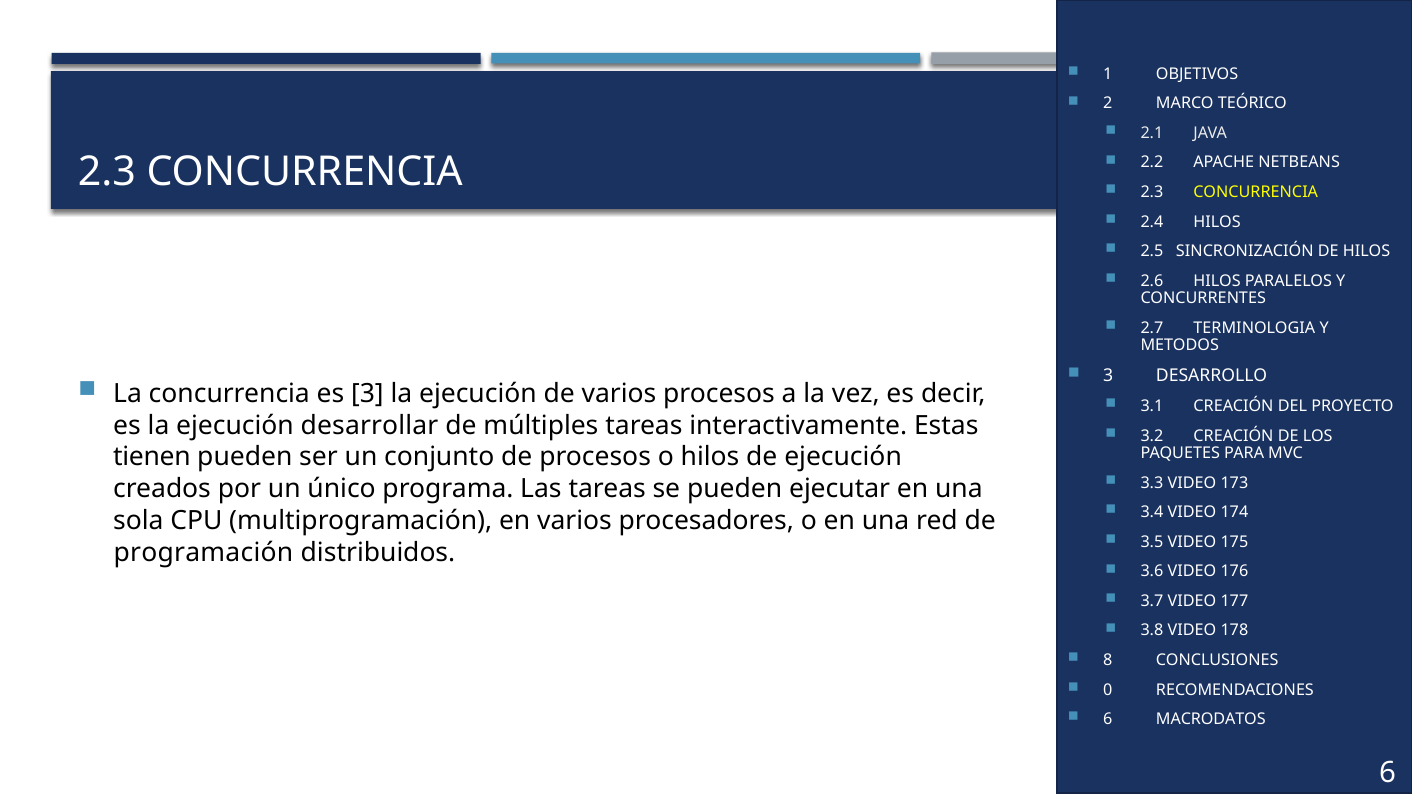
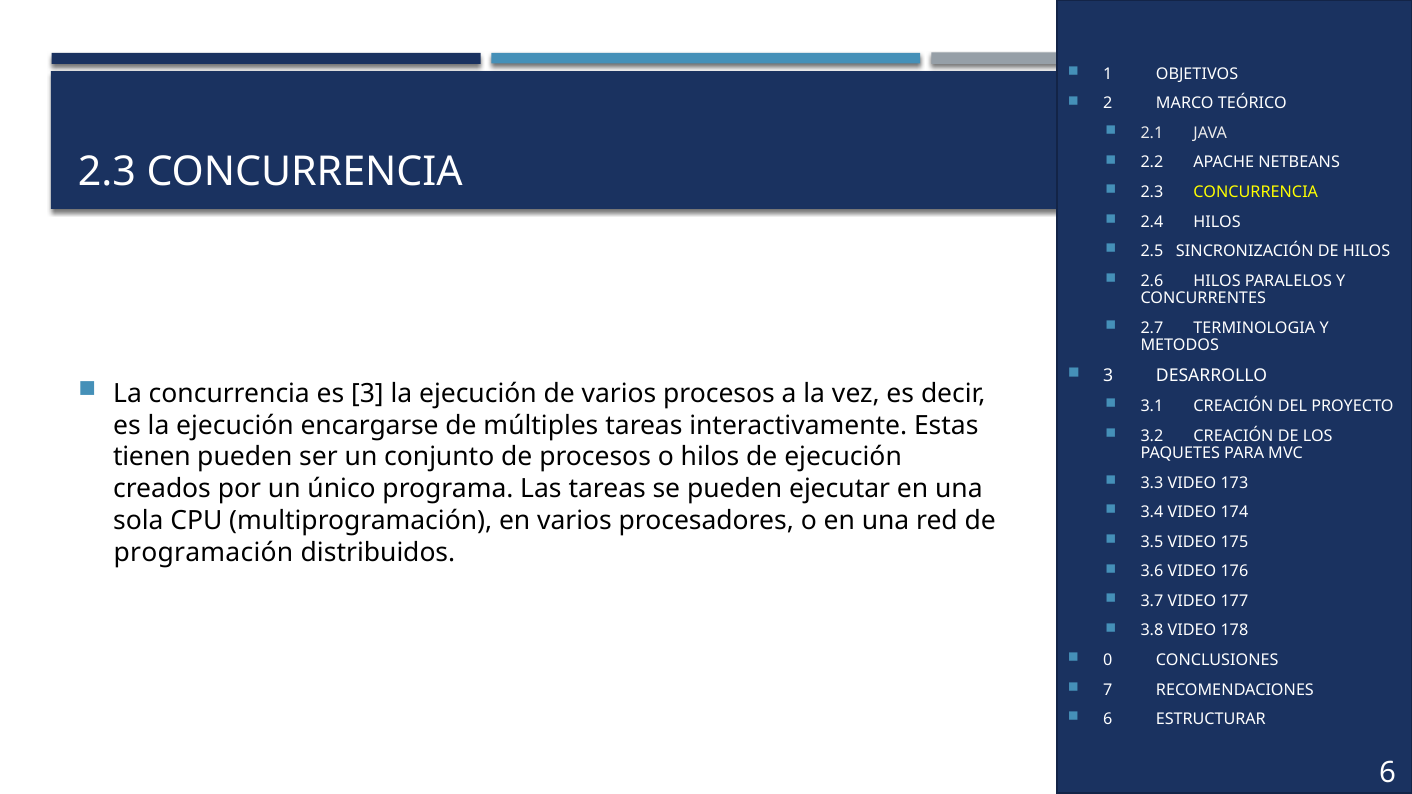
desarrollar: desarrollar -> encargarse (370, 425)
8: 8 -> 0 (1108, 660)
0: 0 -> 7 (1108, 690)
MACRODATOS: MACRODATOS -> ESTRUCTURAR (1211, 719)
